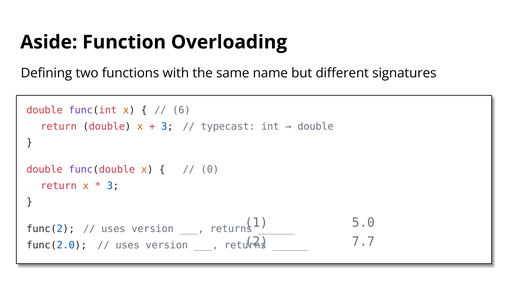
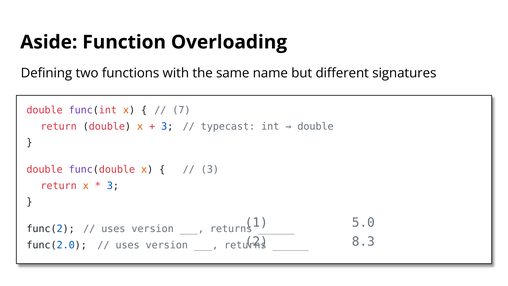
6: 6 -> 7 (181, 110)
0: 0 -> 3 (210, 169)
7.7: 7.7 -> 8.3 (363, 241)
